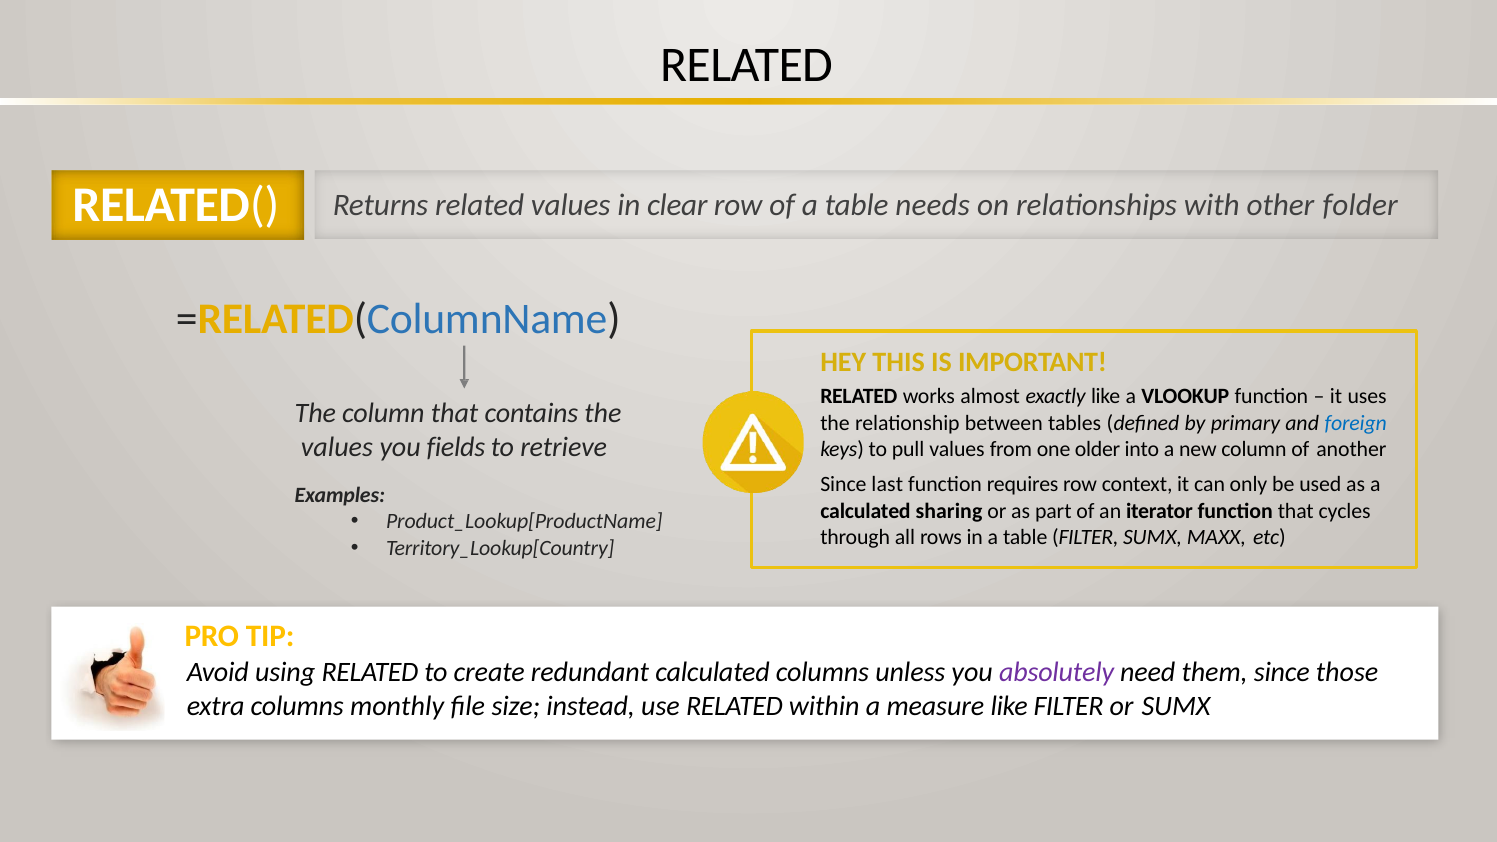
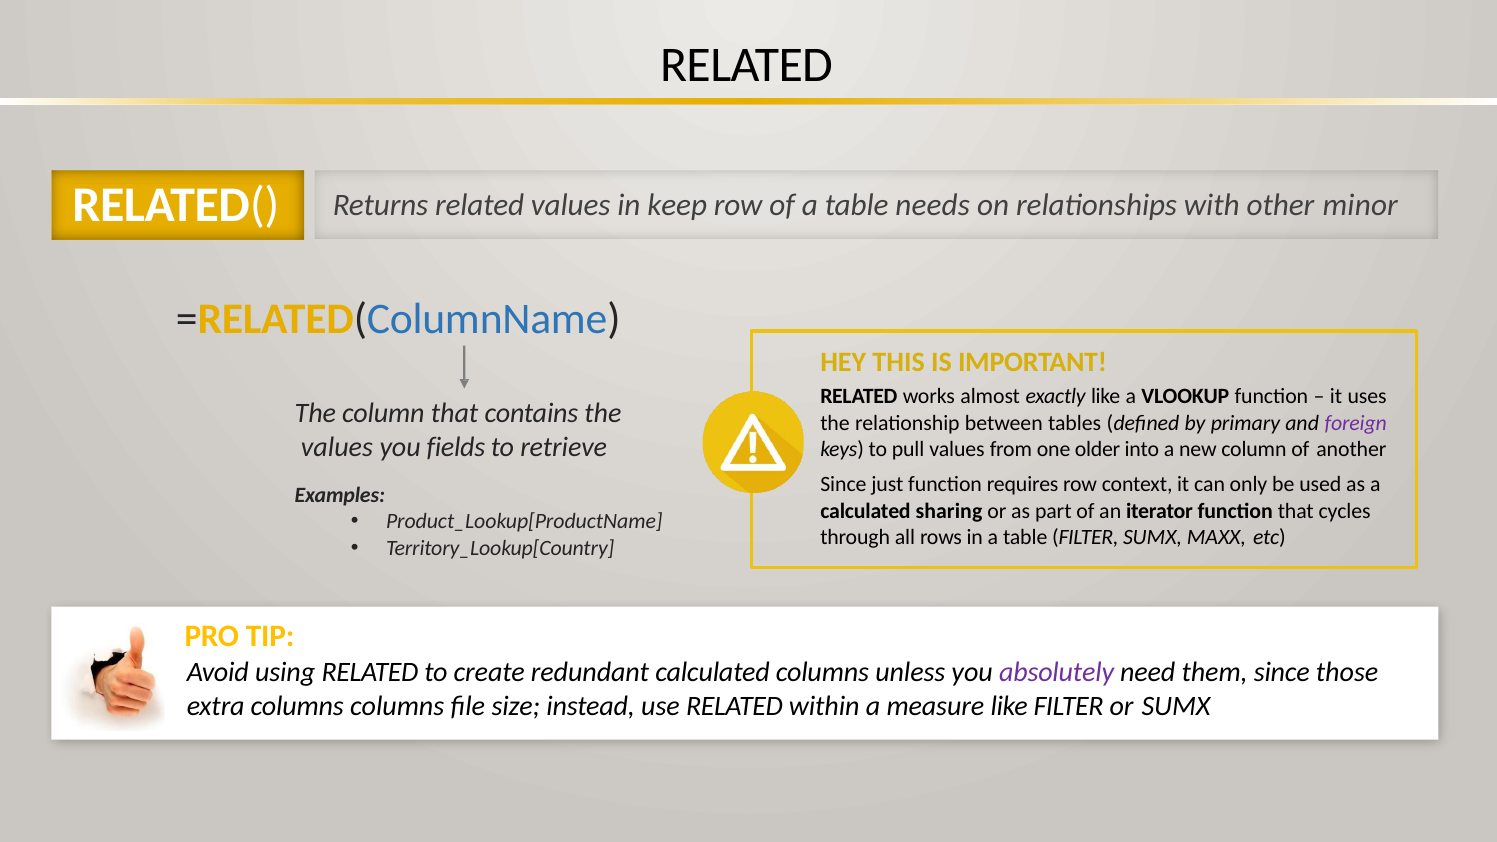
clear: clear -> keep (677, 205)
folder: folder -> minor (1360, 205)
foreign colour: blue -> purple (1356, 423)
last: last -> just (887, 485)
columns monthly: monthly -> columns (397, 706)
